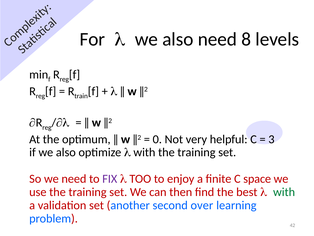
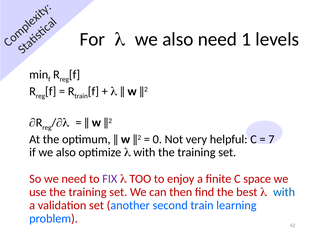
8: 8 -> 1 (246, 39)
3: 3 -> 7 (271, 139)
with colour: green -> blue (284, 192)
second over: over -> train (202, 205)
